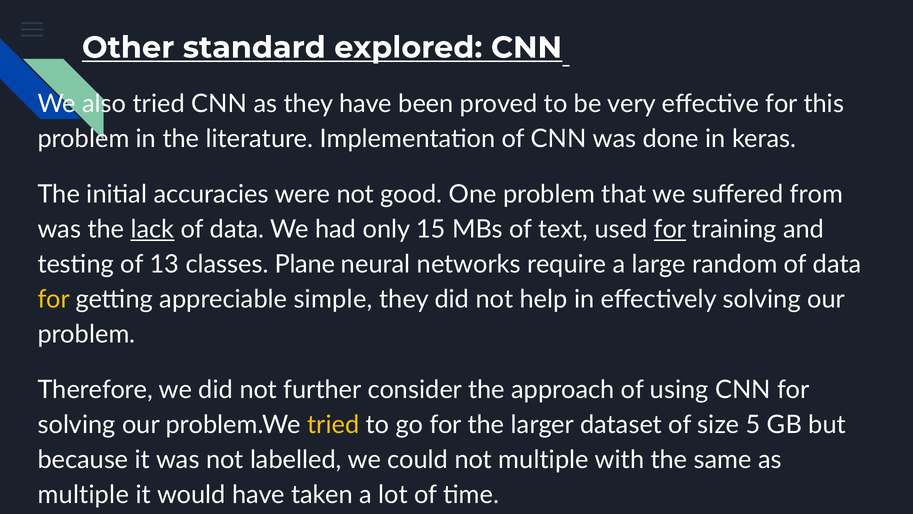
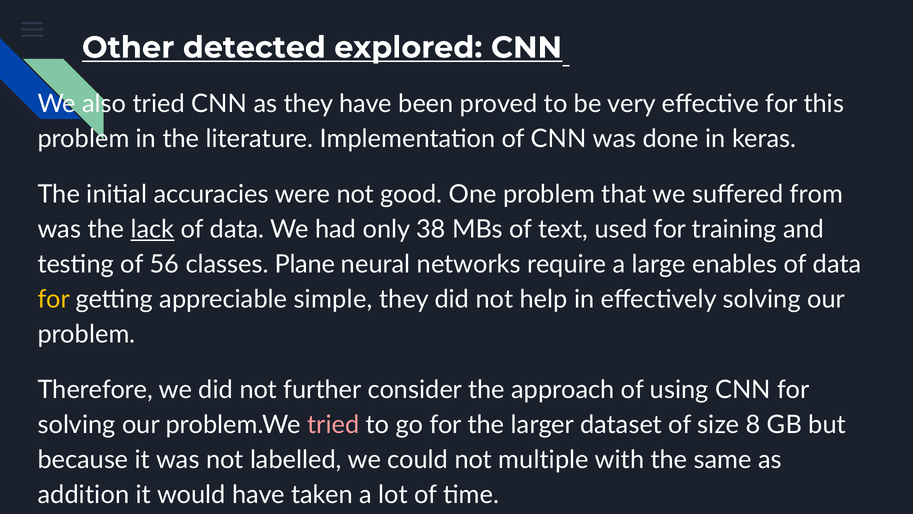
standard: standard -> detected (254, 48)
15: 15 -> 38 (431, 229)
for underline: present -> none (670, 229)
13: 13 -> 56 (164, 264)
random: random -> enables (735, 264)
tried colour: yellow -> pink (333, 425)
5: 5 -> 8 (753, 425)
multiple: multiple -> addition (83, 495)
